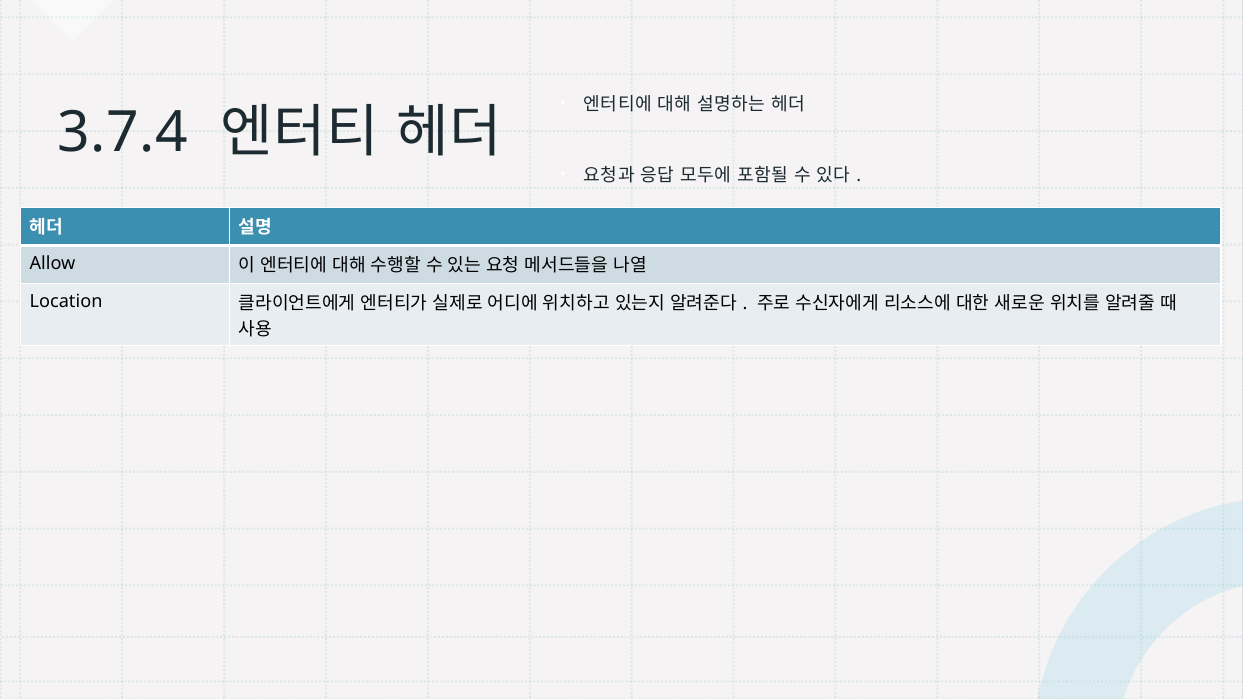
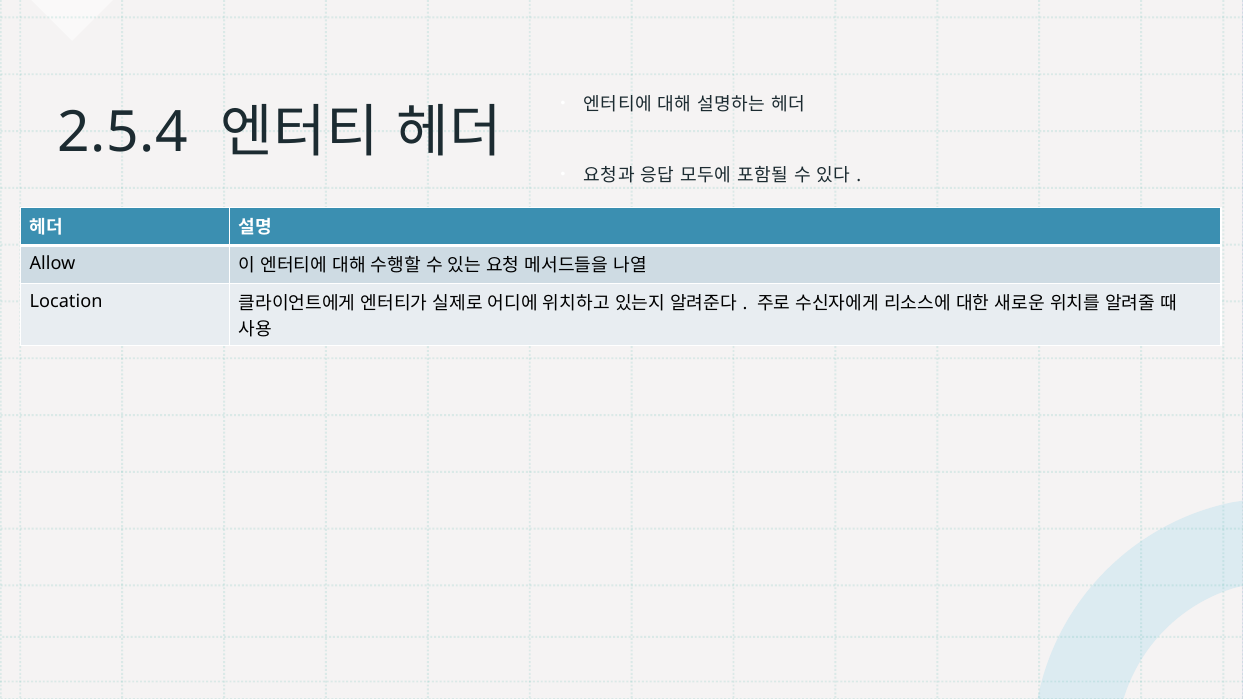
3.7.4: 3.7.4 -> 2.5.4 (123, 133)
